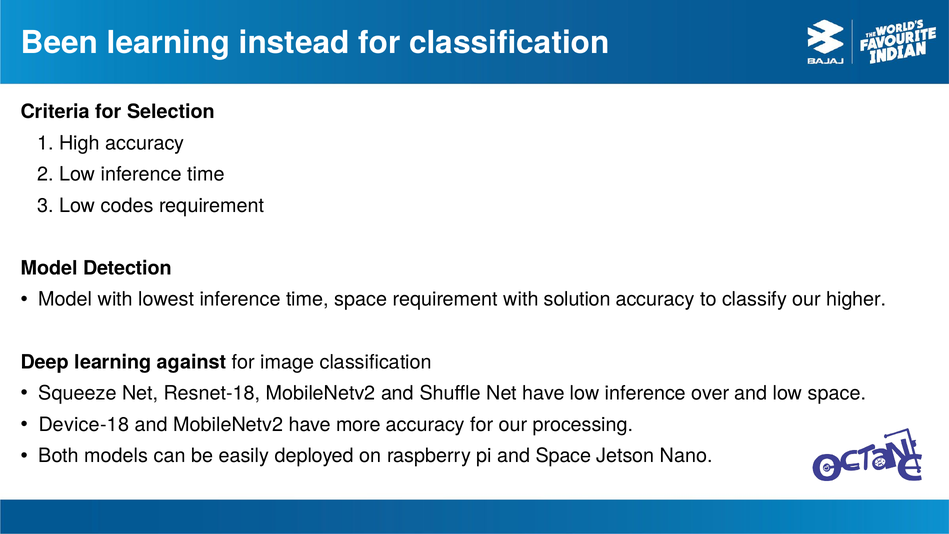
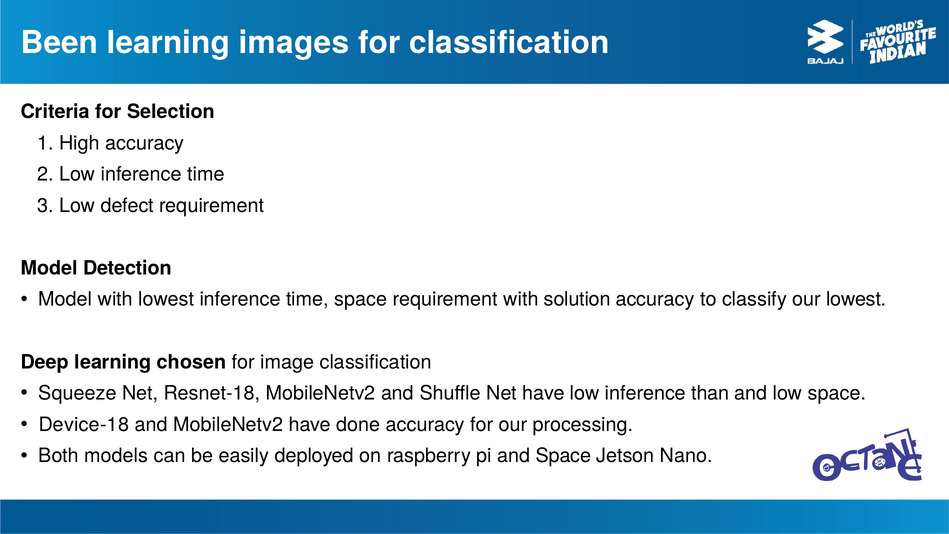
instead: instead -> images (294, 43)
codes: codes -> defect (127, 206)
our higher: higher -> lowest (856, 299)
against: against -> chosen (192, 362)
over: over -> than (710, 393)
more: more -> done (358, 424)
